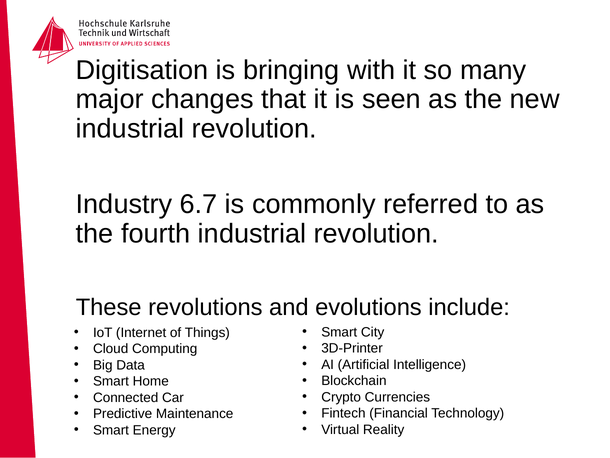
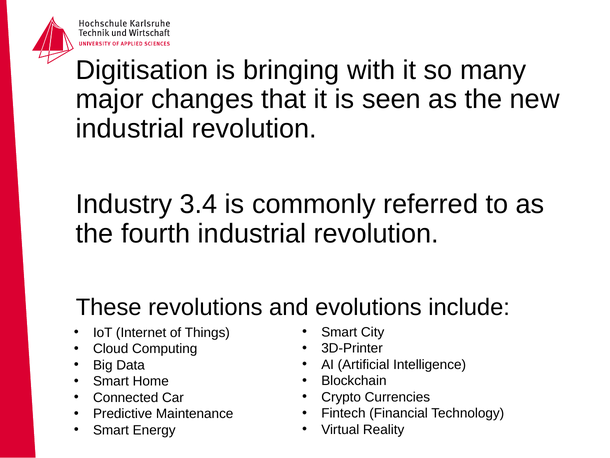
6.7: 6.7 -> 3.4 (199, 204)
